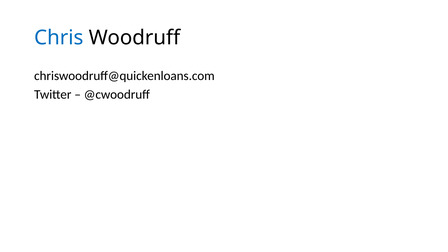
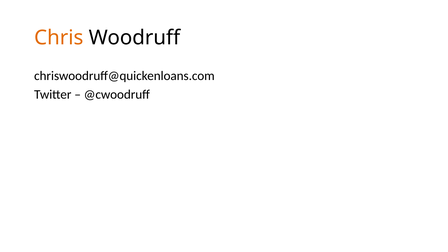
Chris colour: blue -> orange (59, 38)
